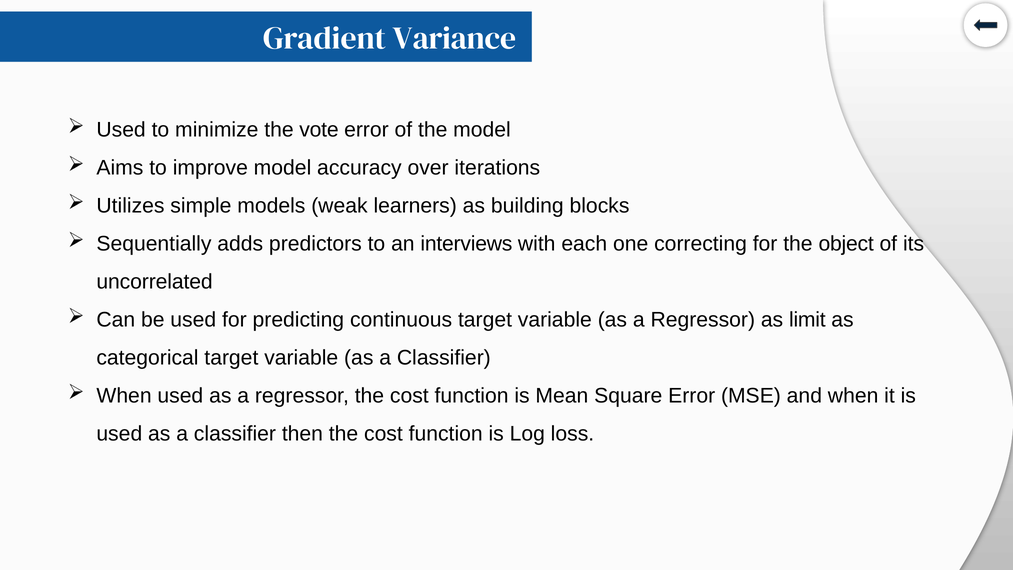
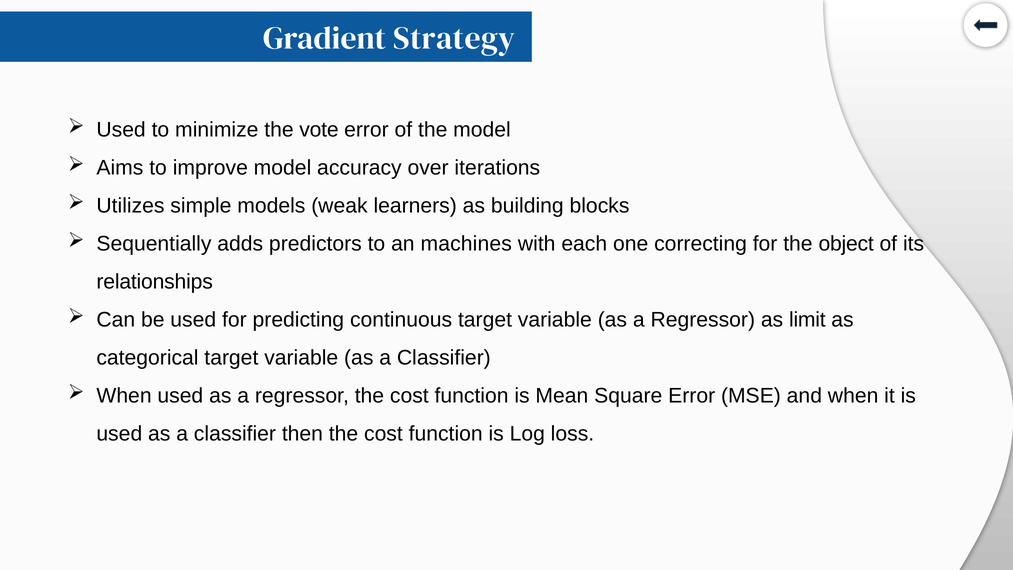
Variance: Variance -> Strategy (454, 38)
interviews: interviews -> machines (466, 244)
uncorrelated: uncorrelated -> relationships (155, 282)
